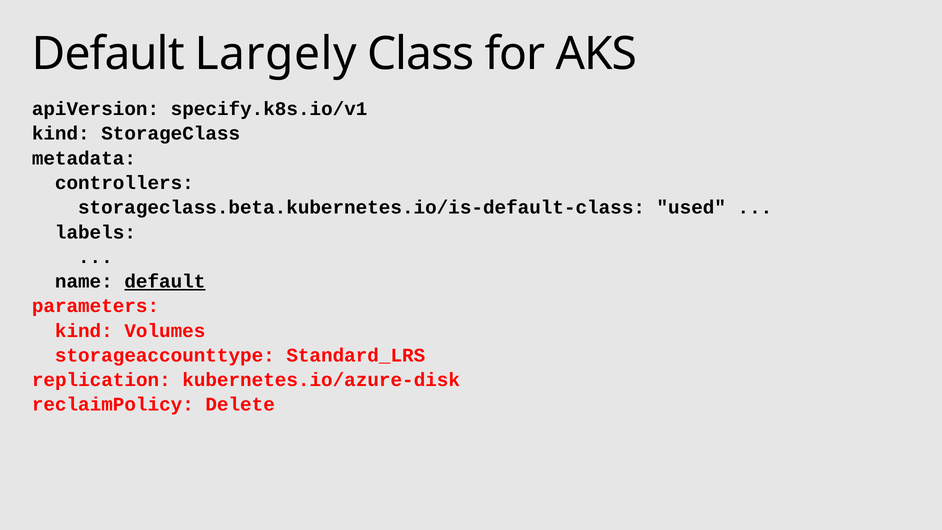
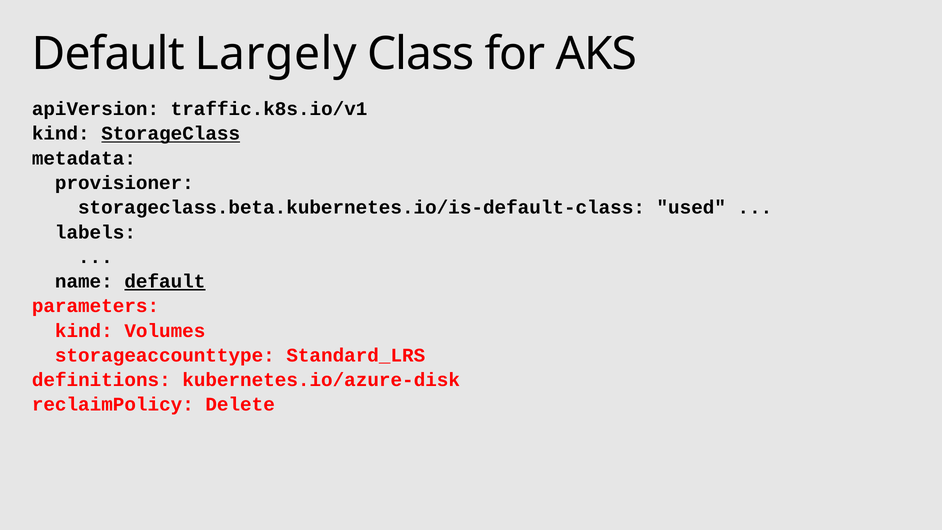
specify.k8s.io/v1: specify.k8s.io/v1 -> traffic.k8s.io/v1 (269, 109)
StorageClass underline: none -> present (171, 134)
controllers: controllers -> provisioner (124, 183)
replication: replication -> definitions (101, 380)
